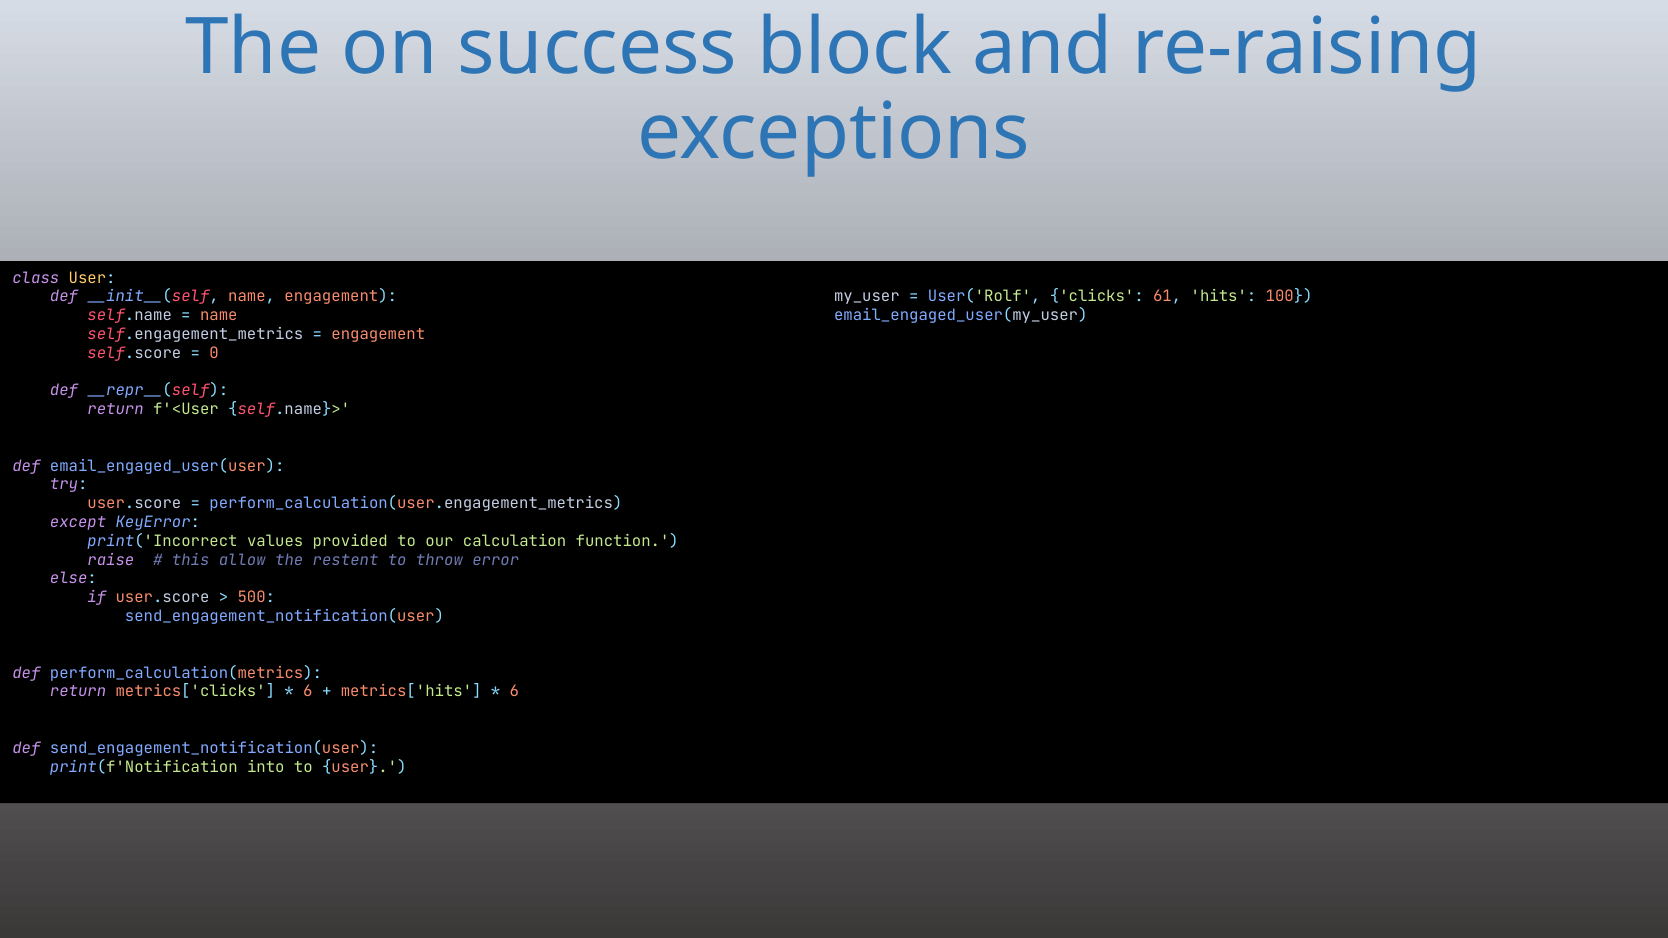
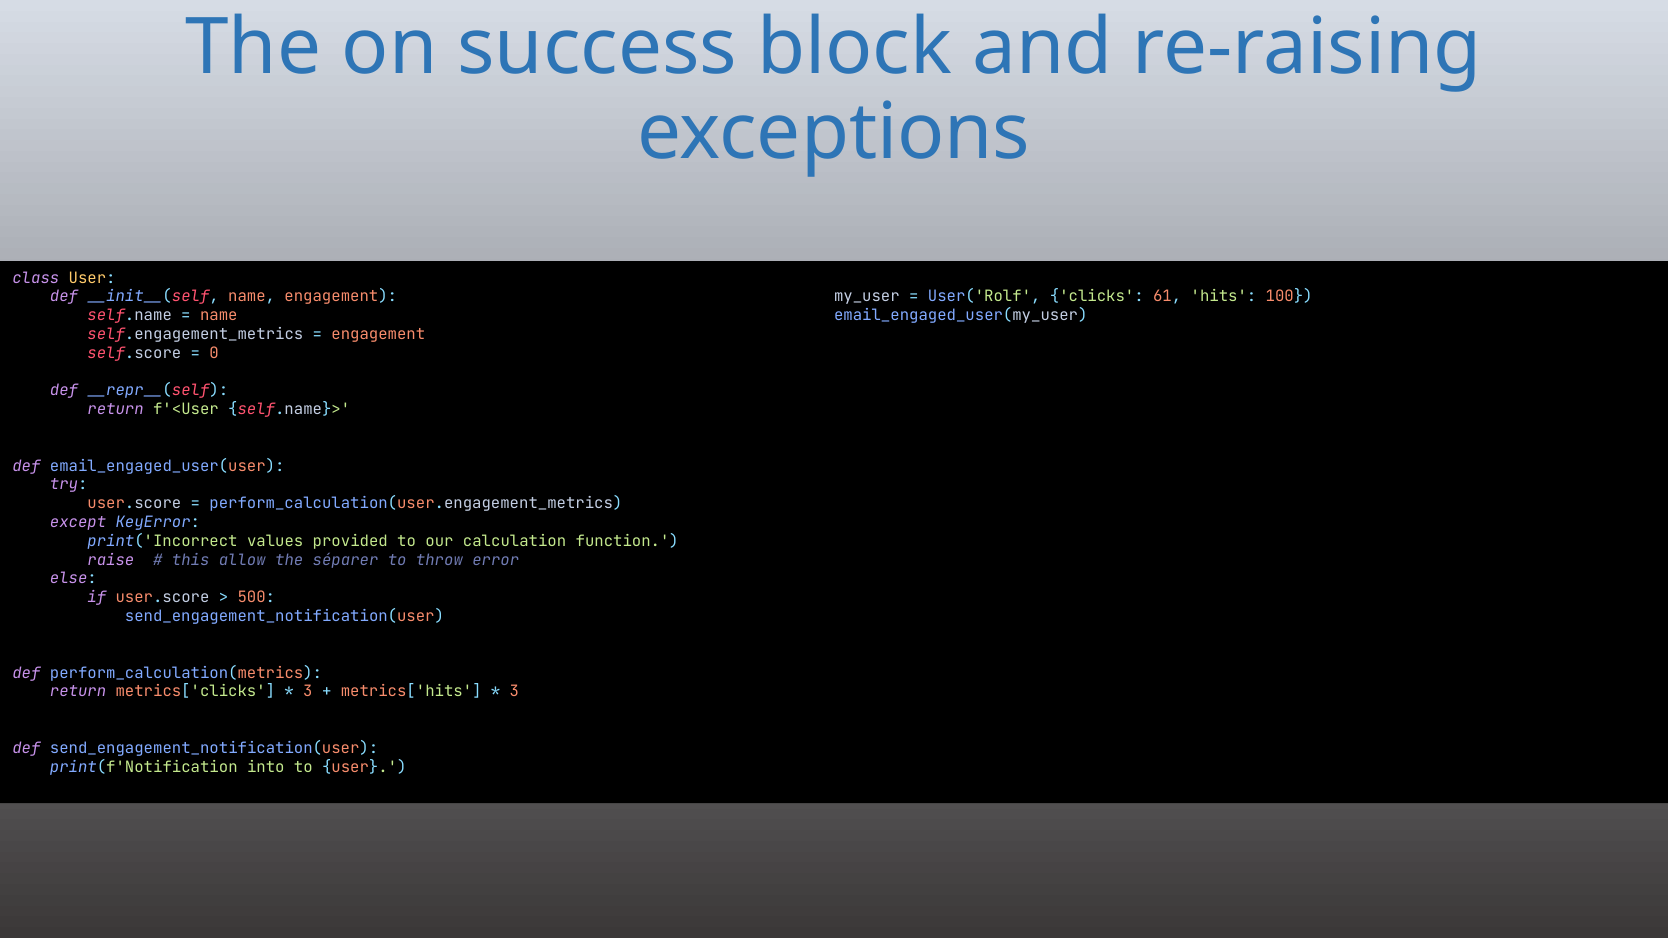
restent: restent -> séparer (346, 560)
6: 6 -> 3 (308, 692)
6: 6 -> 3 (514, 692)
